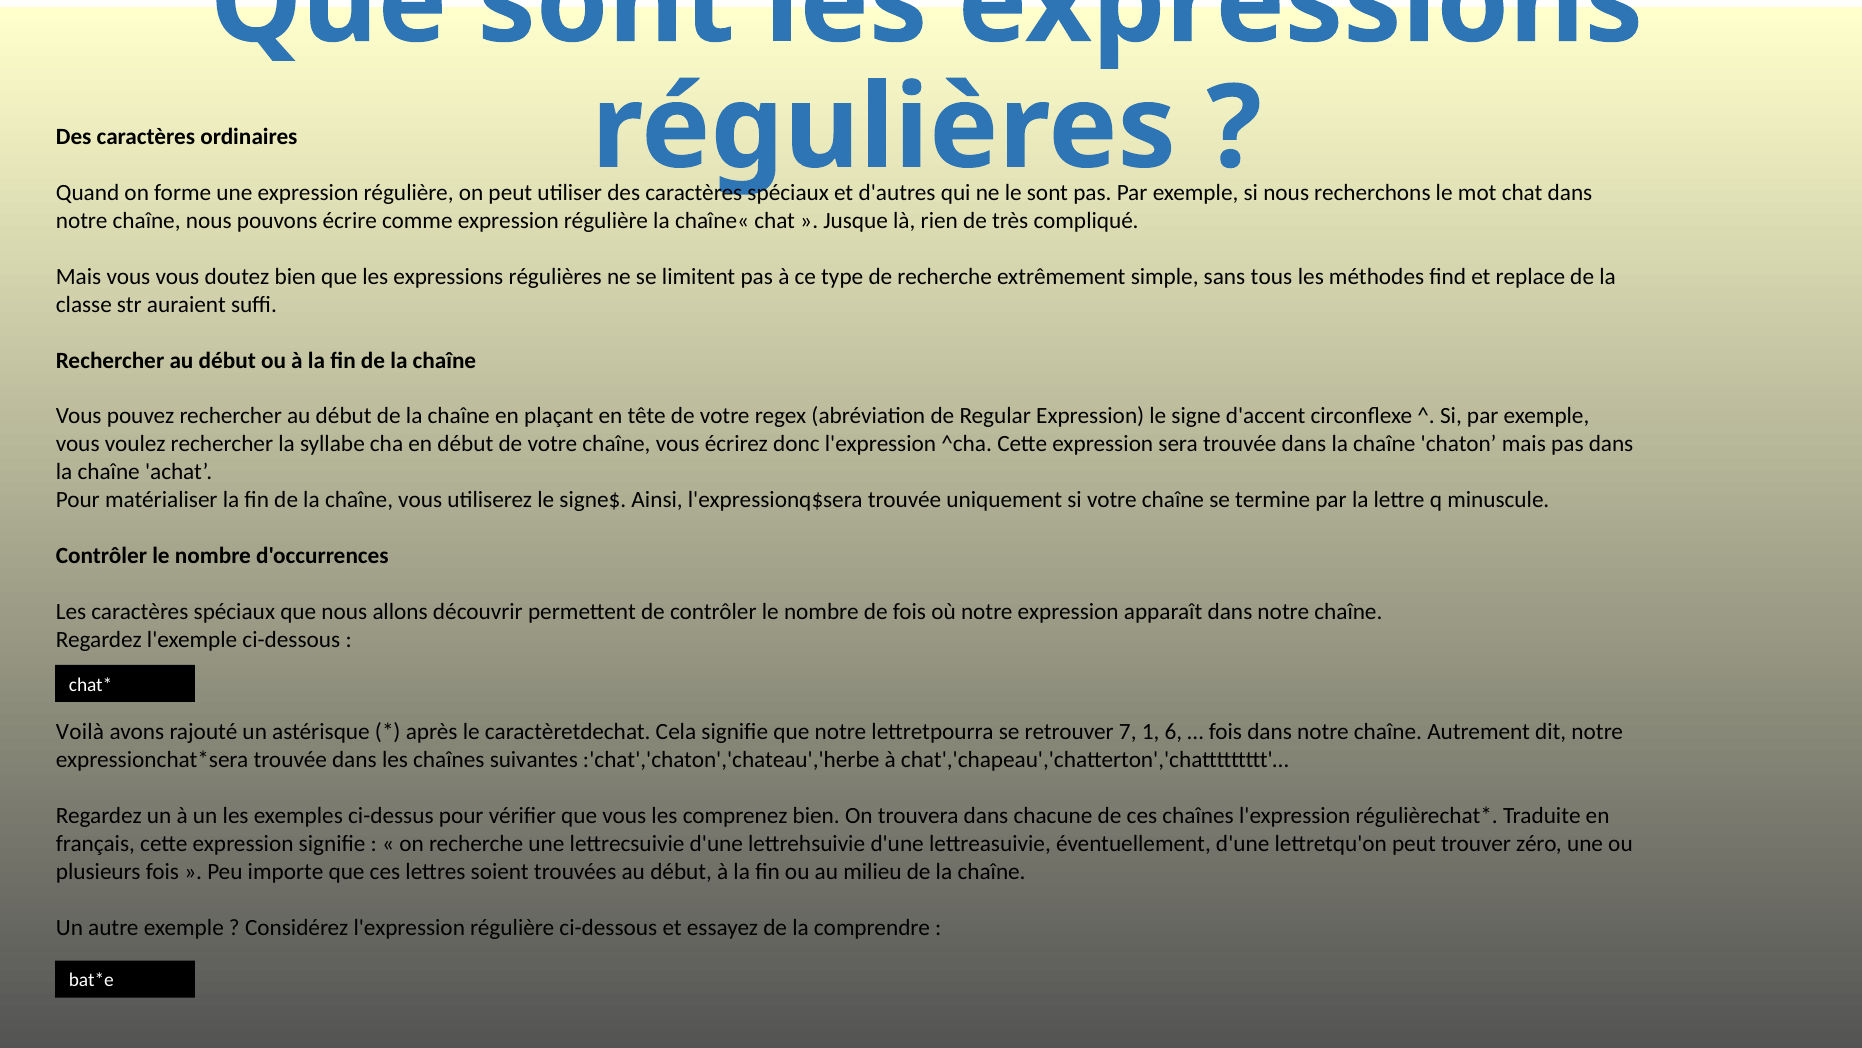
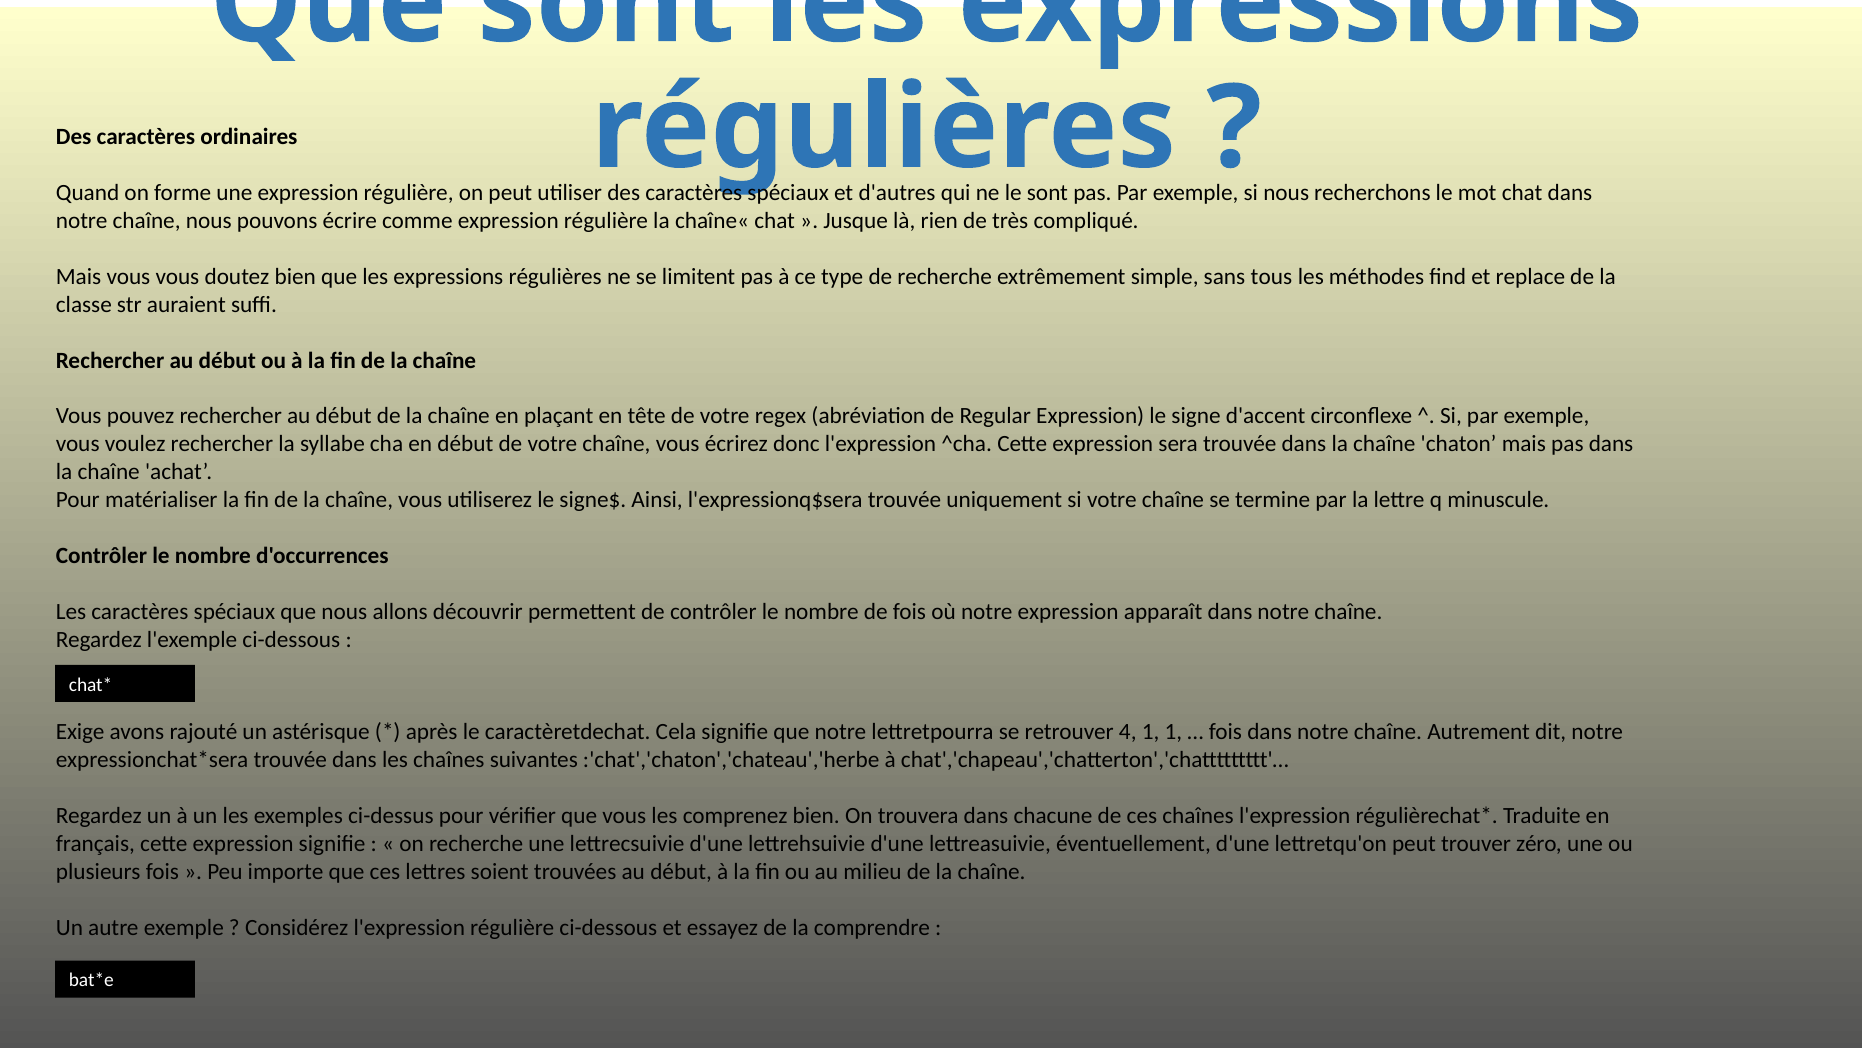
Voilà: Voilà -> Exige (80, 732)
7: 7 -> 4 (1128, 732)
1 6: 6 -> 1 (1173, 732)
